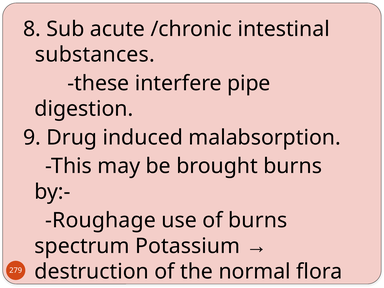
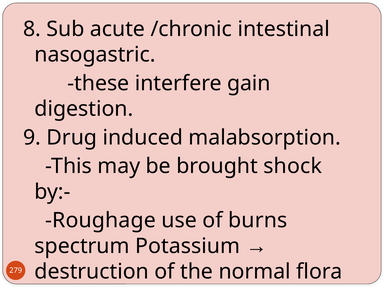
substances: substances -> nasogastric (95, 55)
pipe: pipe -> gain (249, 83)
brought burns: burns -> shock (293, 166)
